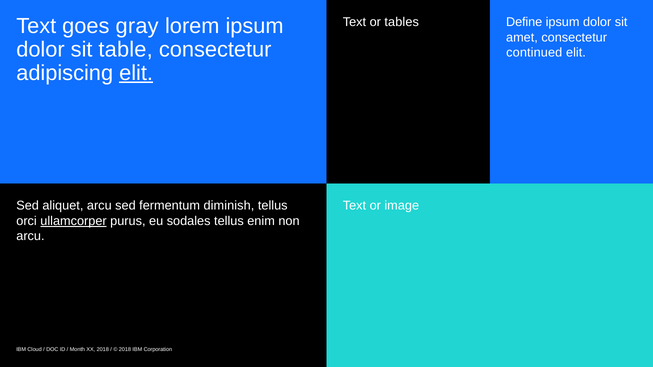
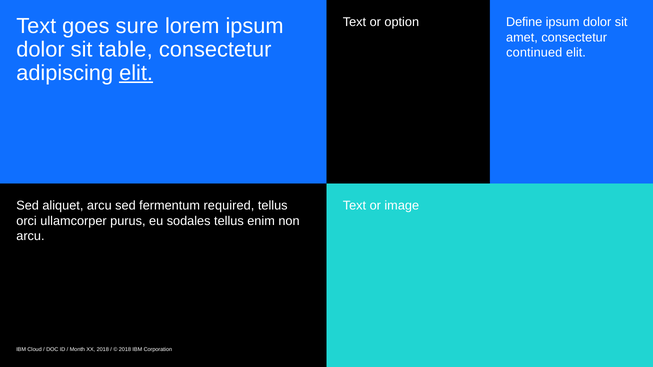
gray: gray -> sure (137, 26)
tables: tables -> option (402, 22)
diminish: diminish -> required (229, 206)
ullamcorper underline: present -> none (74, 221)
